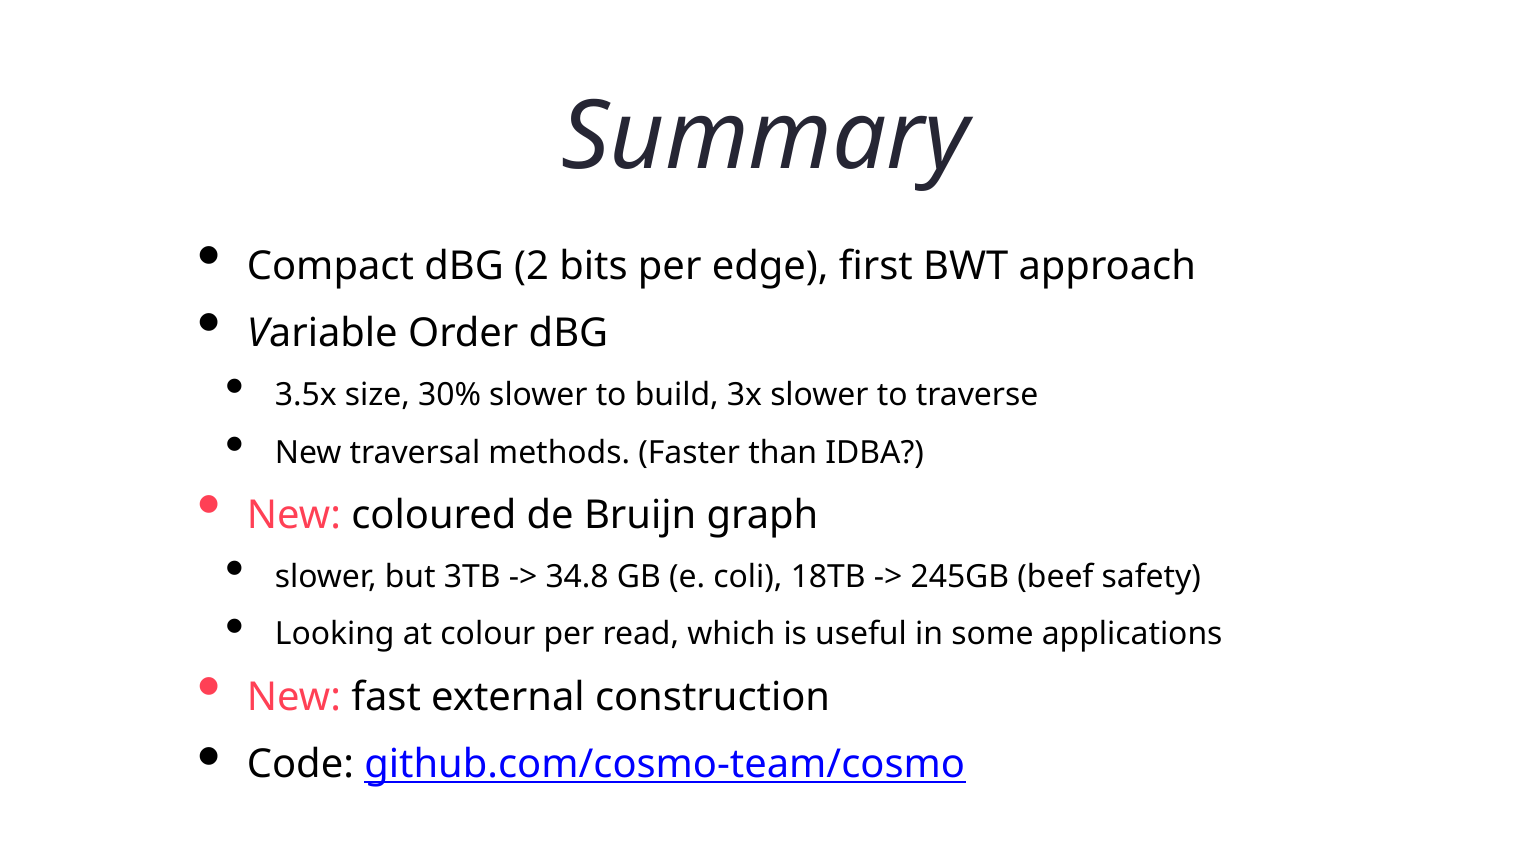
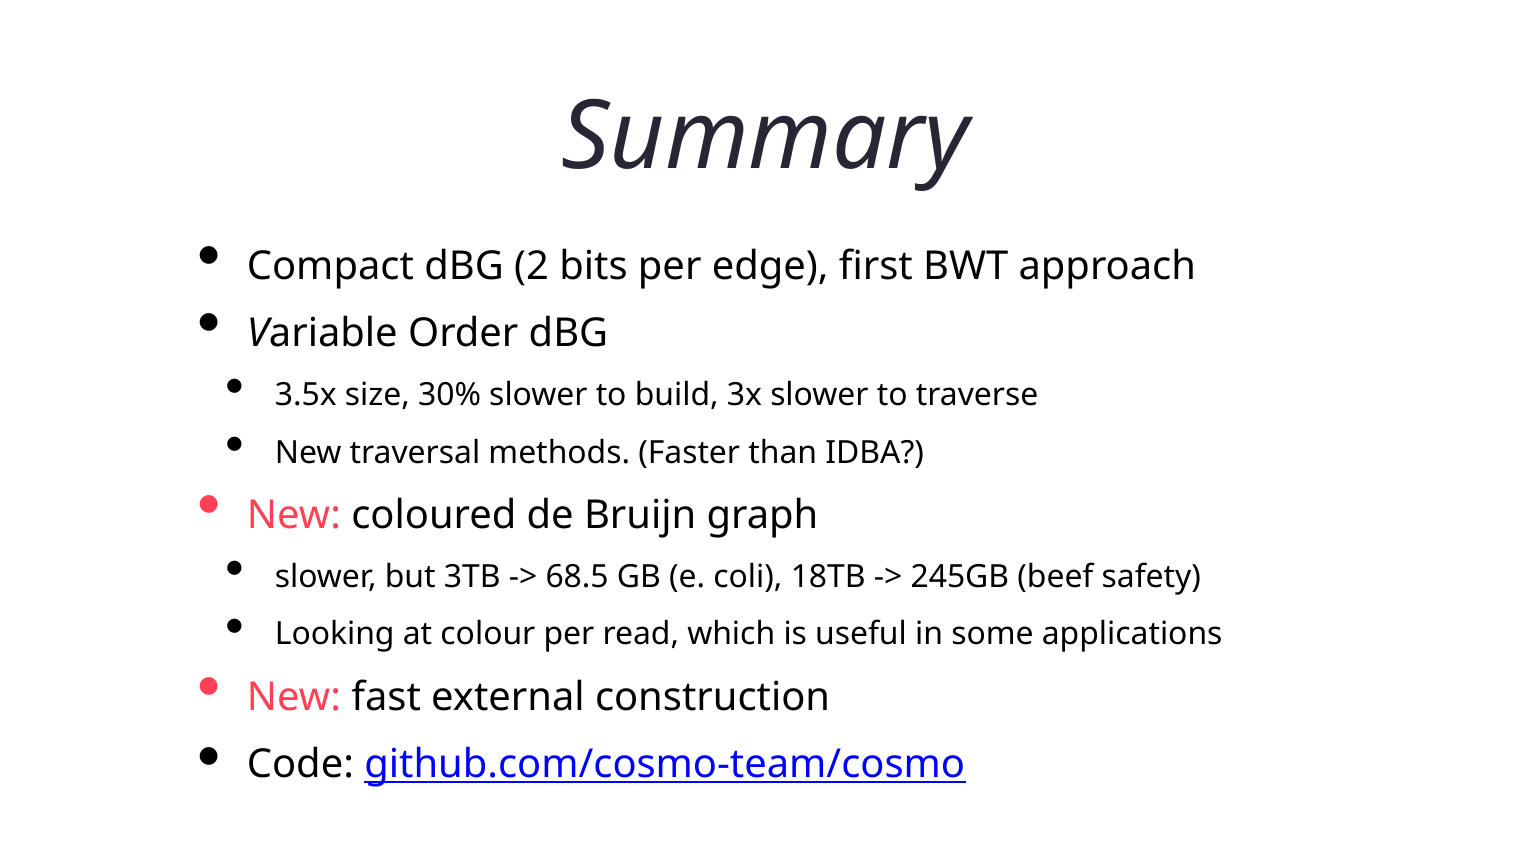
34.8: 34.8 -> 68.5 (577, 577)
